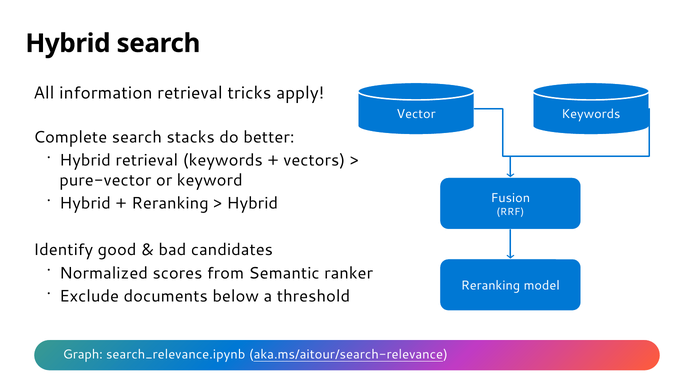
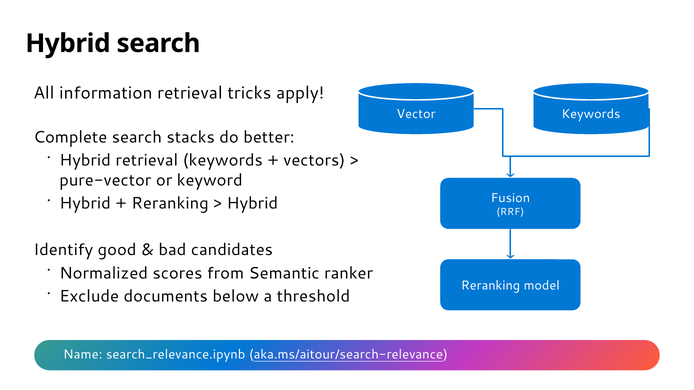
Graph: Graph -> Name (83, 355)
